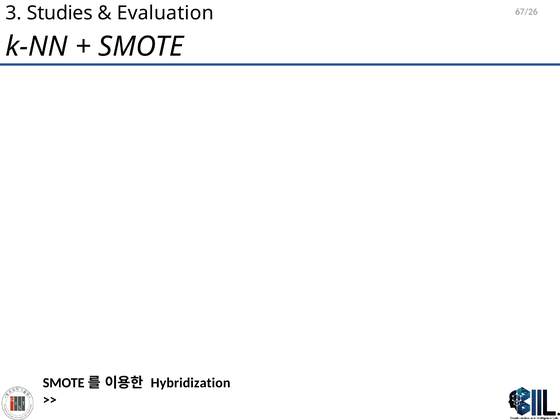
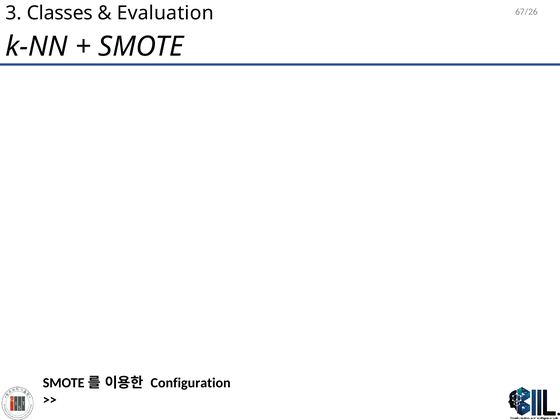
Studies: Studies -> Classes (60, 13)
Hybridization: Hybridization -> Configuration (191, 383)
